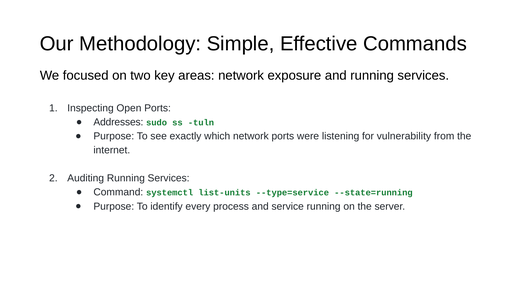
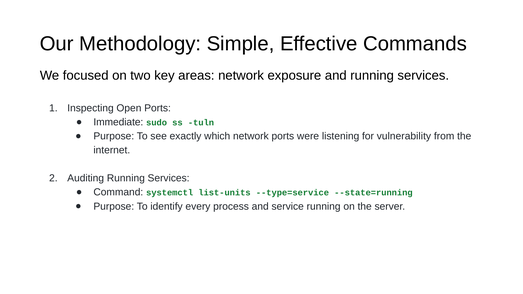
Addresses: Addresses -> Immediate (118, 122)
